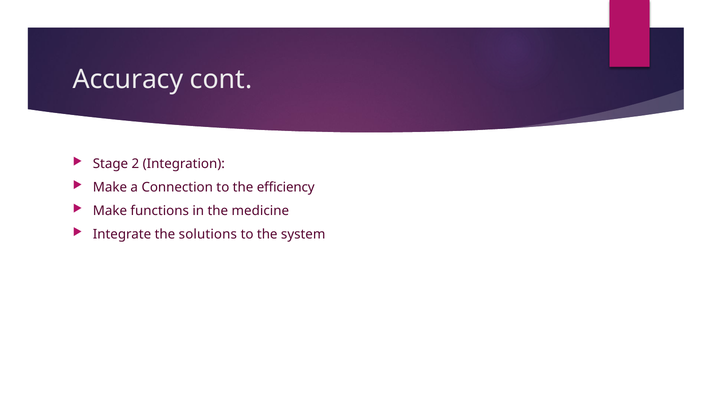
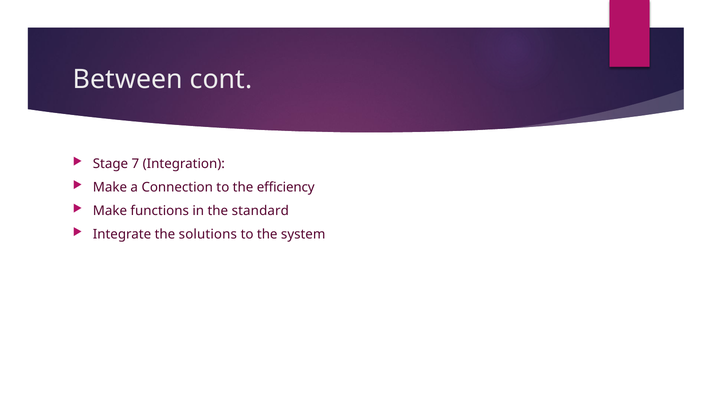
Accuracy: Accuracy -> Between (128, 79)
2: 2 -> 7 (135, 164)
medicine: medicine -> standard (260, 211)
